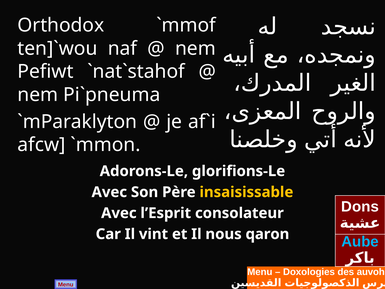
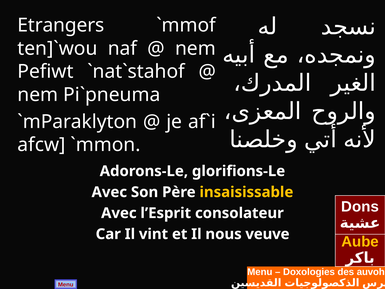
Orthodox: Orthodox -> Etrangers (61, 25)
qaron: qaron -> veuve (267, 234)
Aube colour: light blue -> yellow (360, 242)
